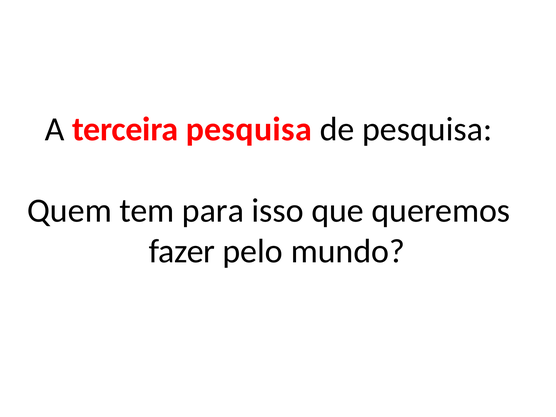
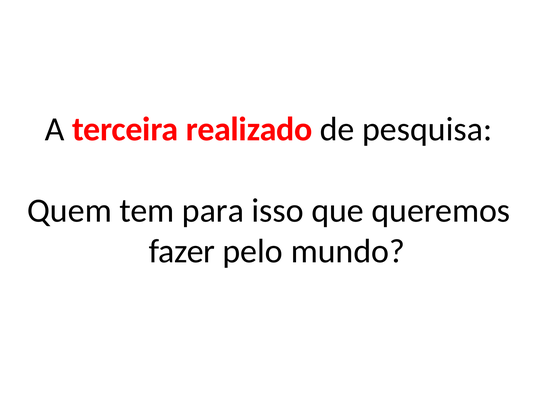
terceira pesquisa: pesquisa -> realizado (249, 129)
